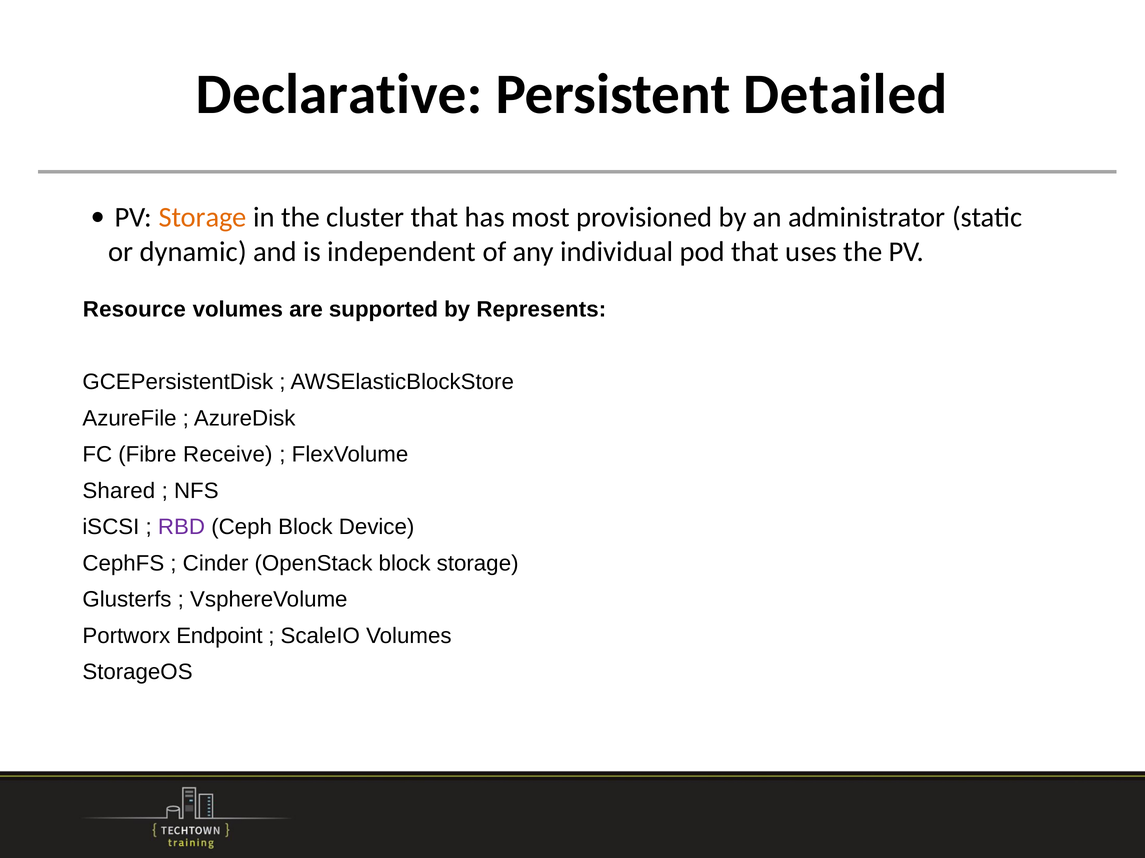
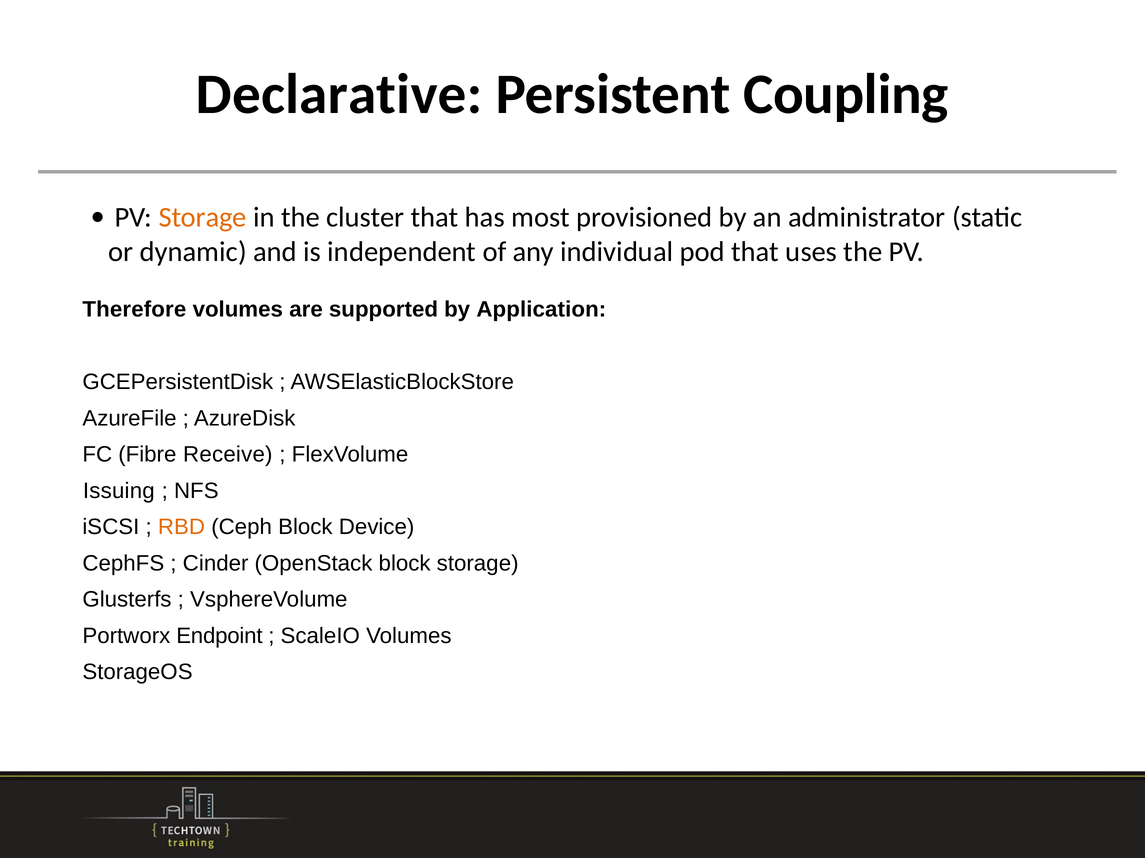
Detailed: Detailed -> Coupling (846, 95)
Resource: Resource -> Therefore (134, 310)
Represents: Represents -> Application (541, 310)
Shared: Shared -> Issuing (119, 491)
RBD colour: purple -> orange (181, 528)
